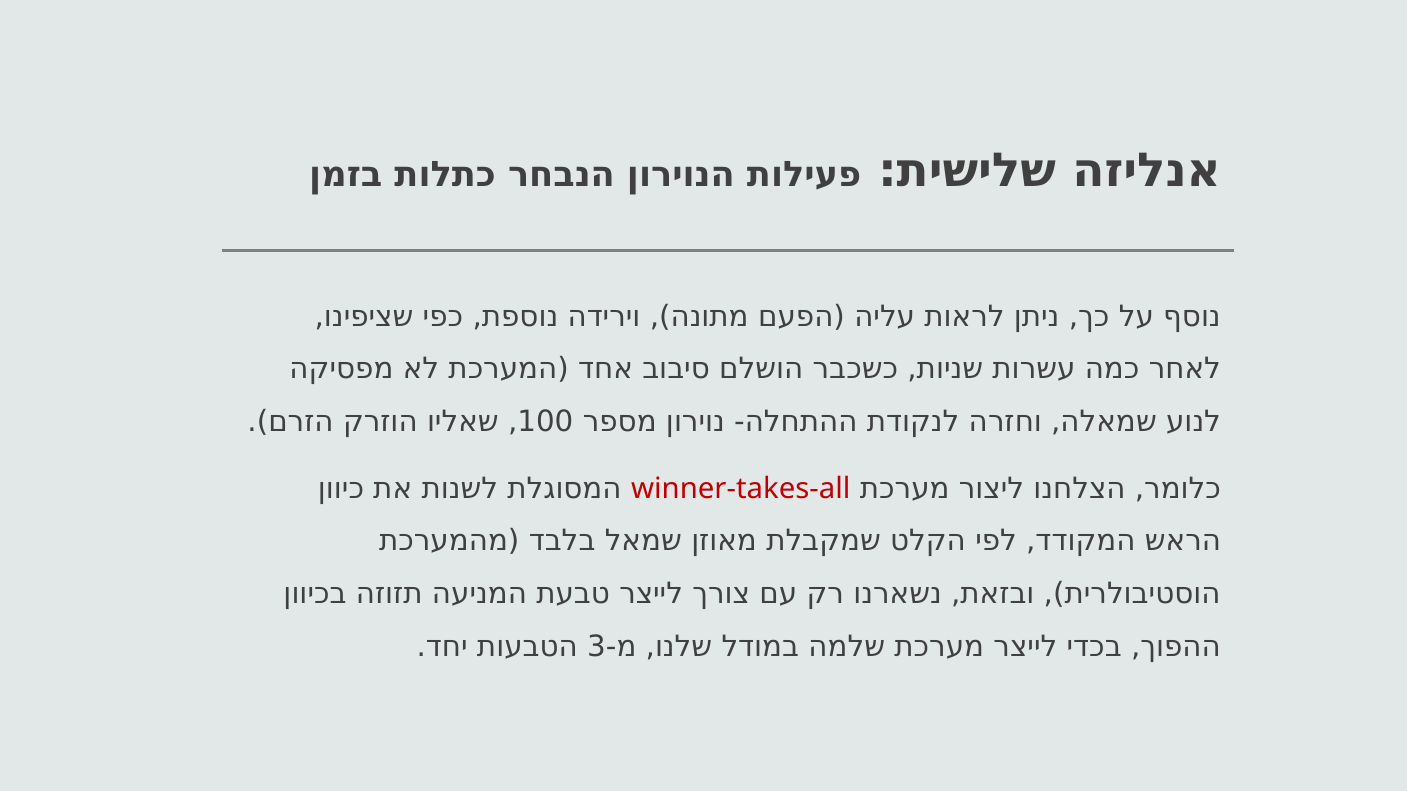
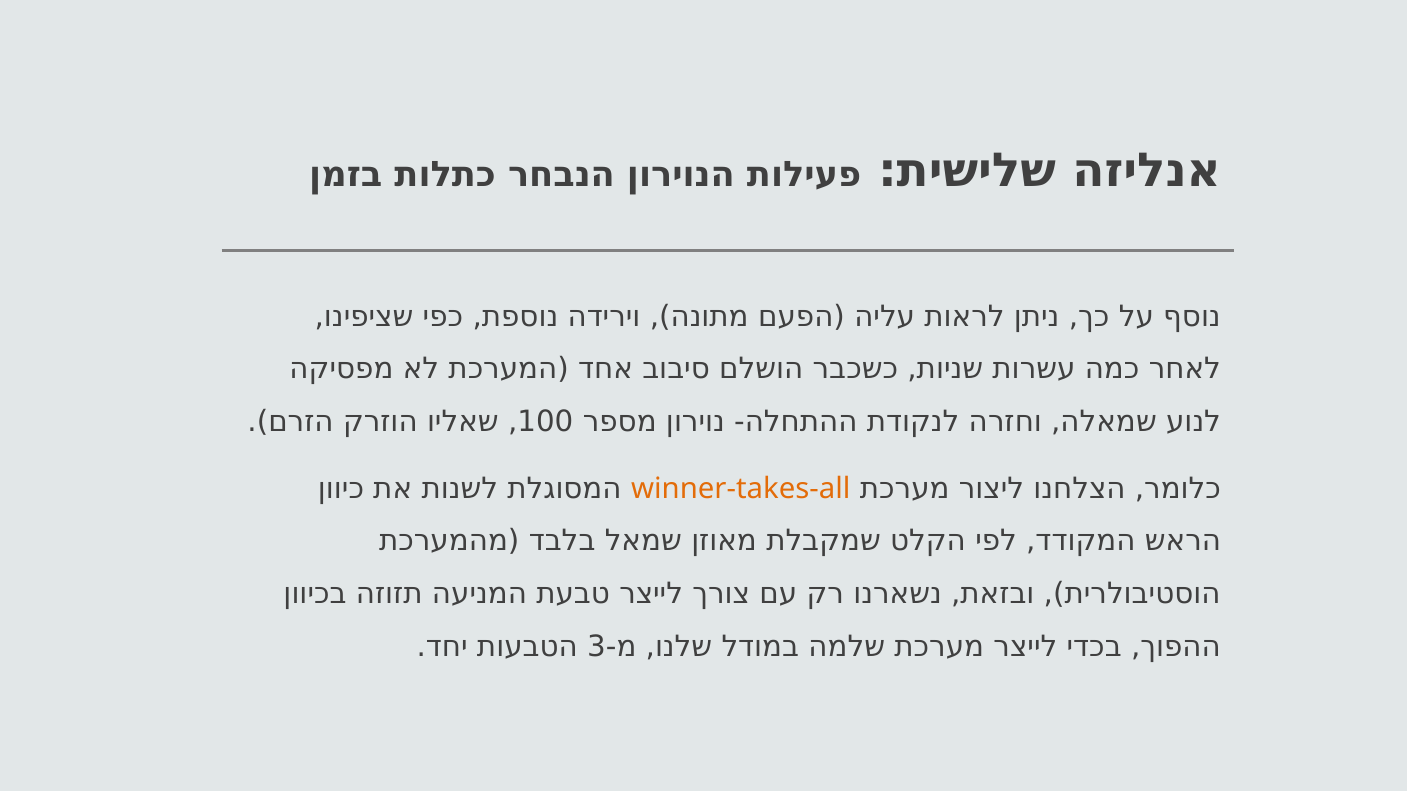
winner-takes-all colour: red -> orange (741, 489)
